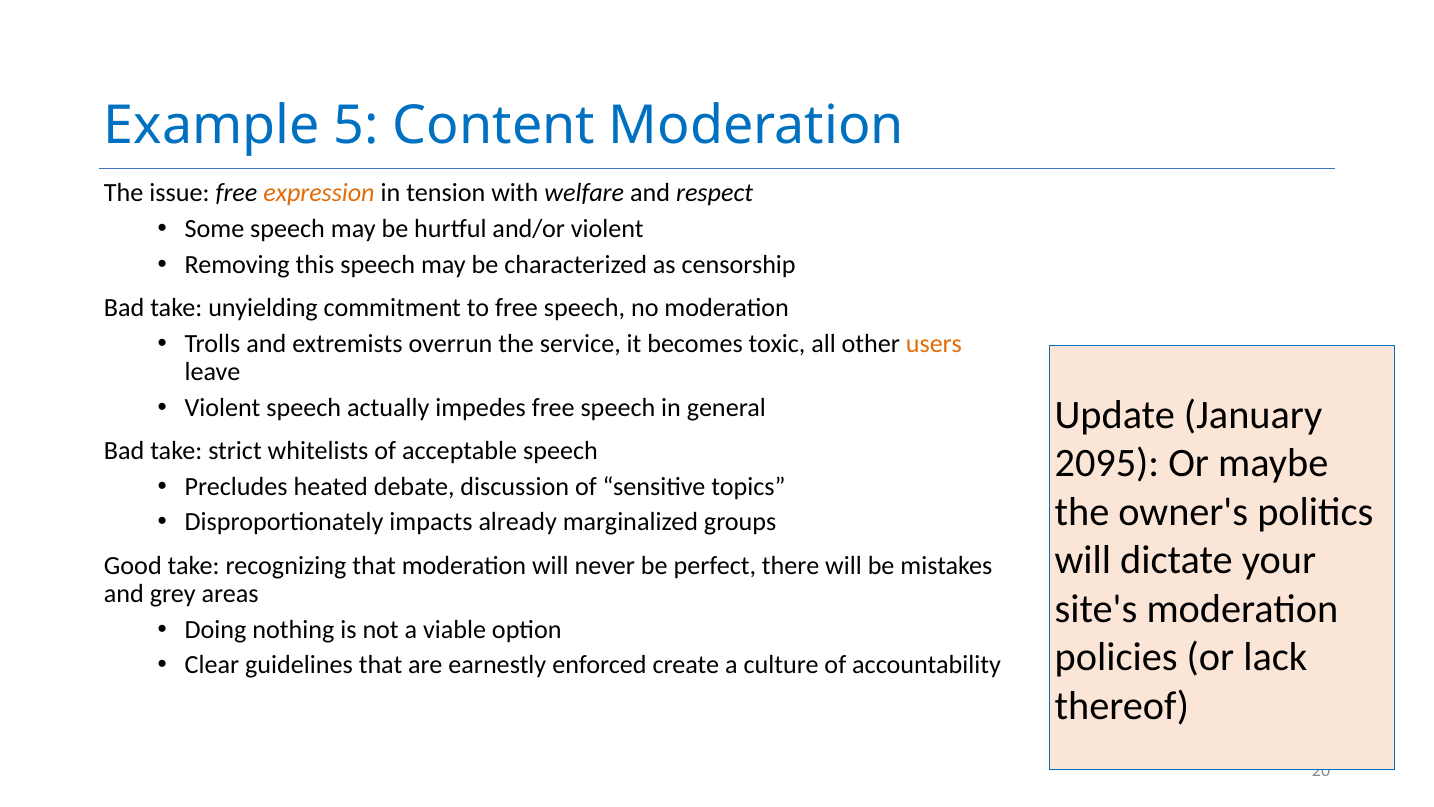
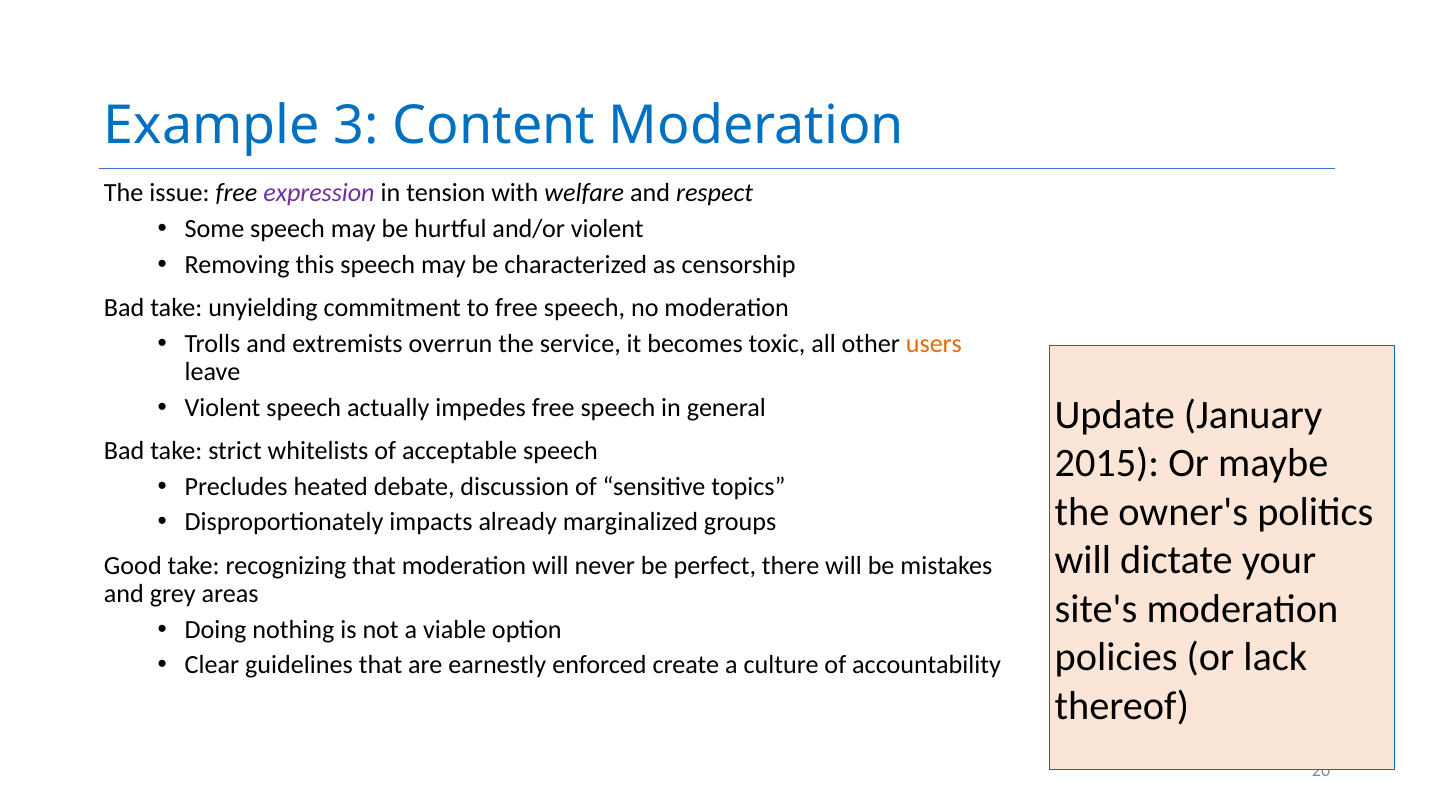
5: 5 -> 3 (356, 126)
expression colour: orange -> purple (319, 193)
2095: 2095 -> 2015 (1107, 463)
